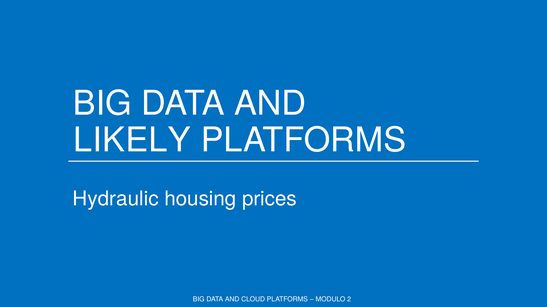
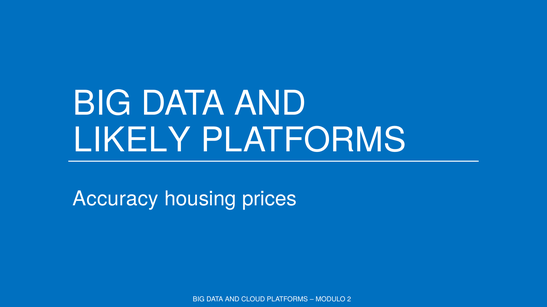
Hydraulic: Hydraulic -> Accuracy (116, 199)
